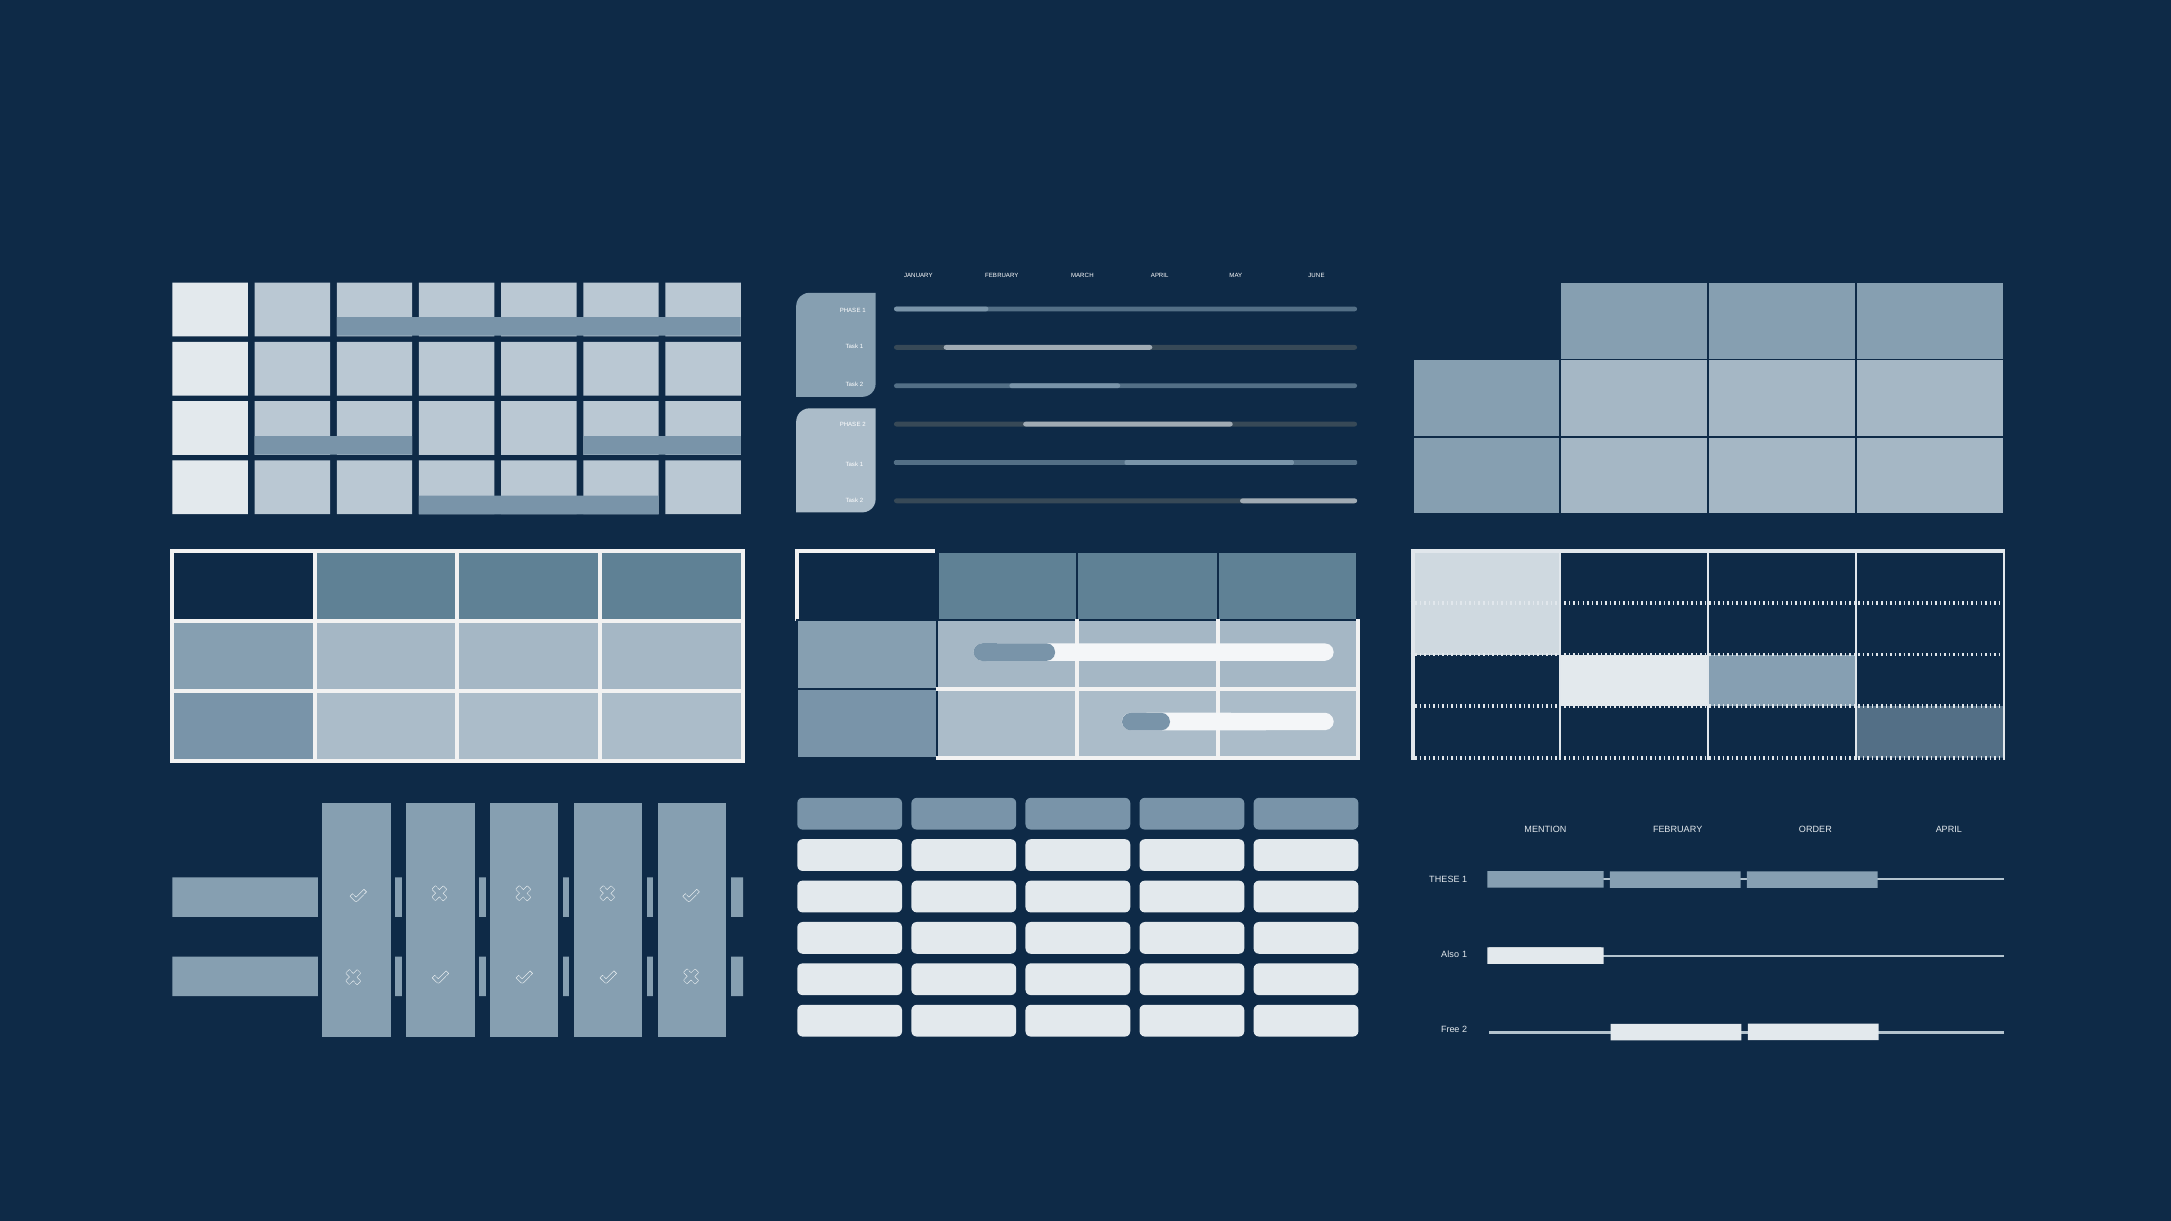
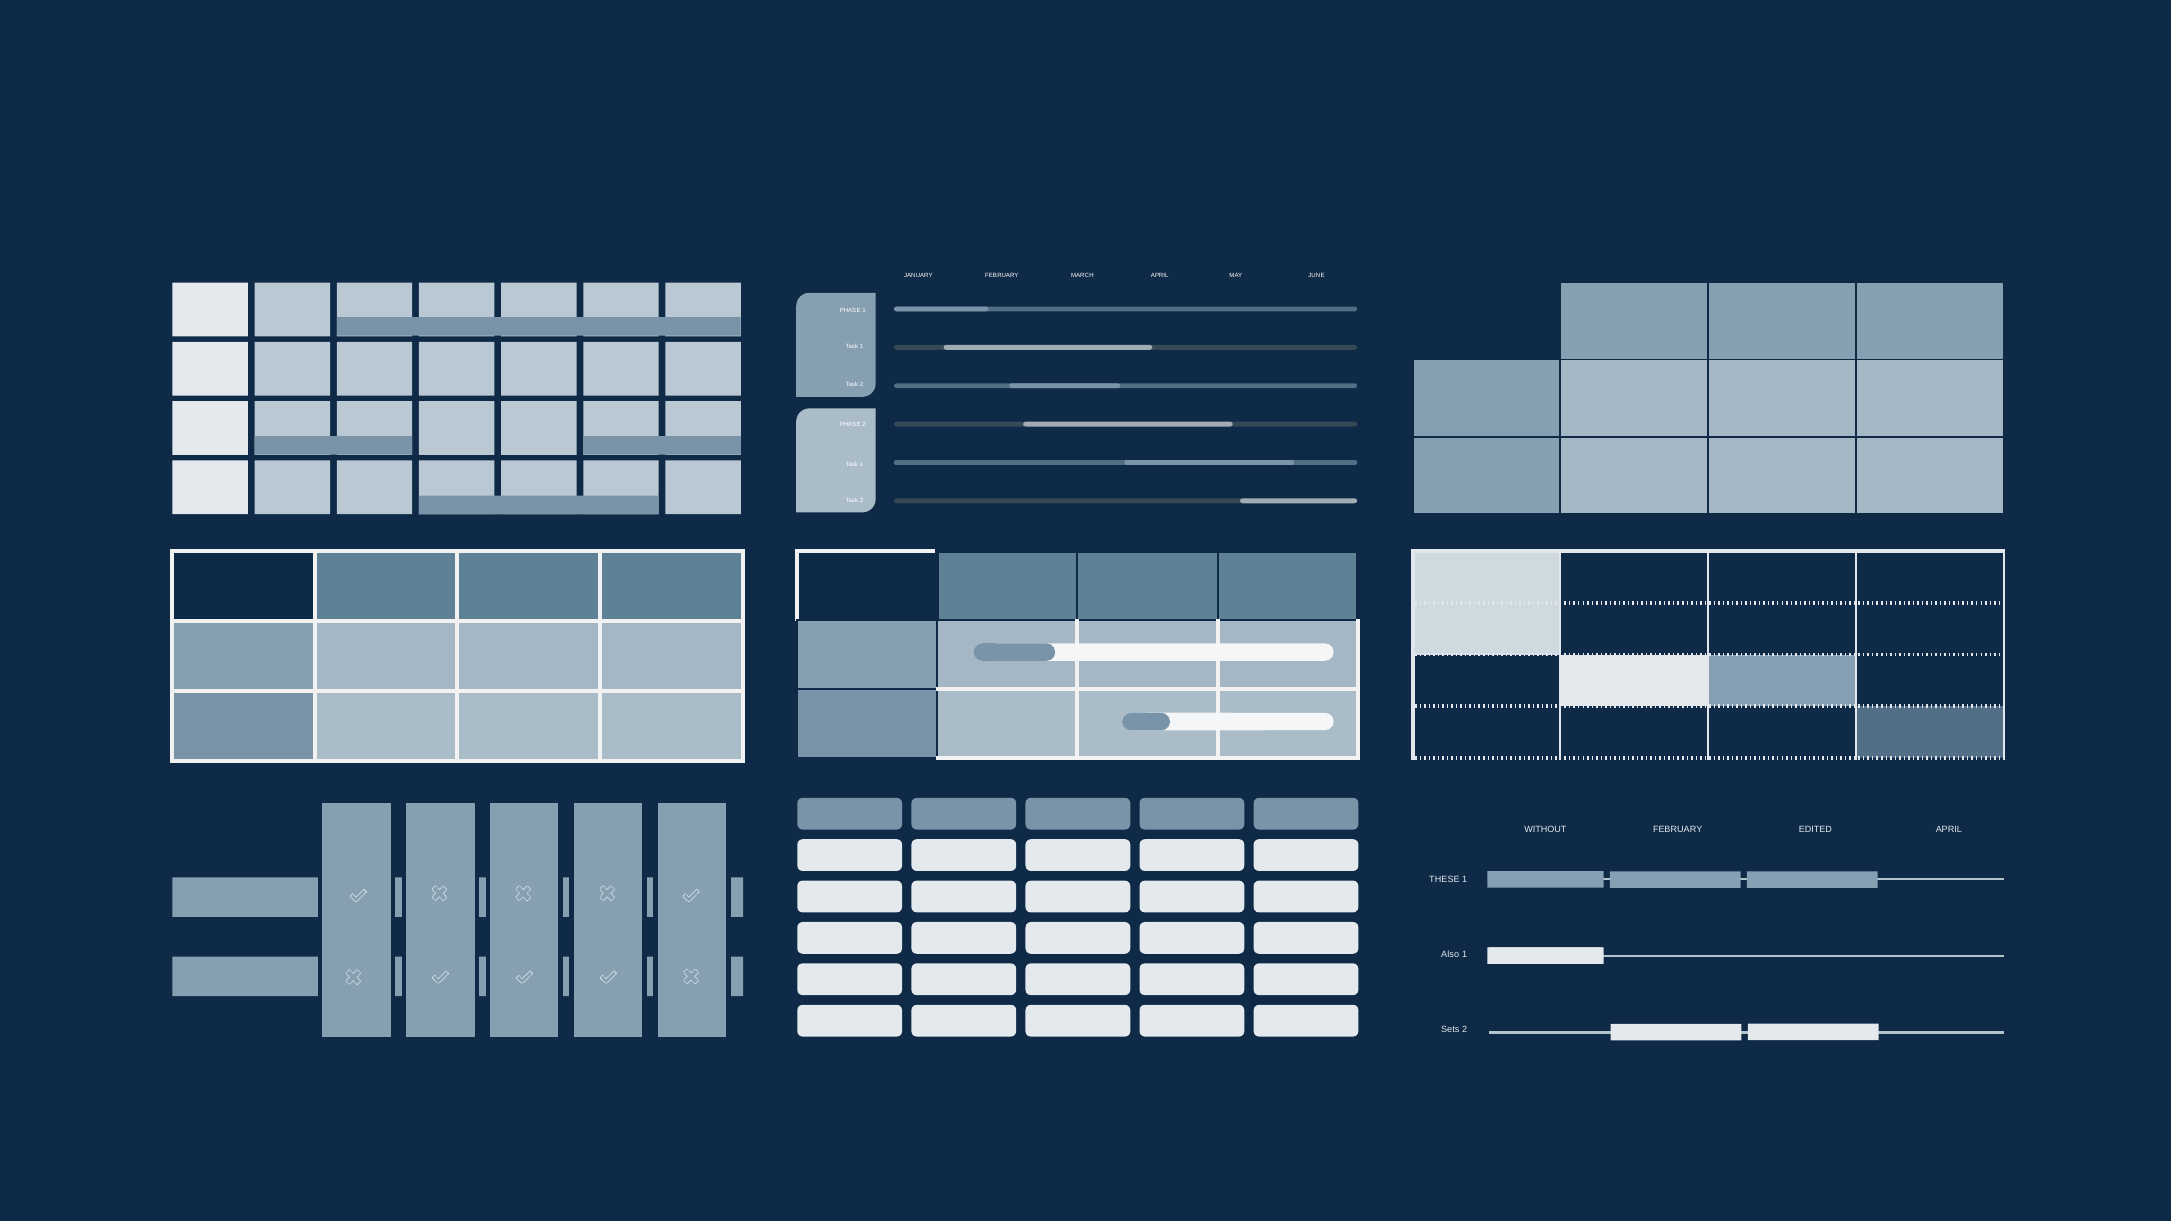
MENTION: MENTION -> WITHOUT (1545, 830)
ORDER: ORDER -> EDITED (1815, 830)
Free: Free -> Sets (1450, 1030)
